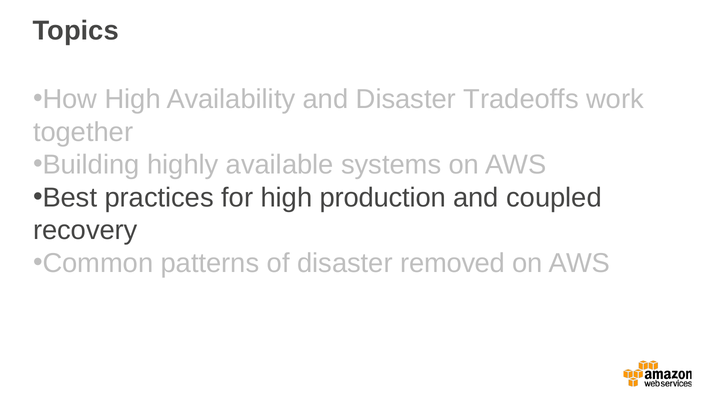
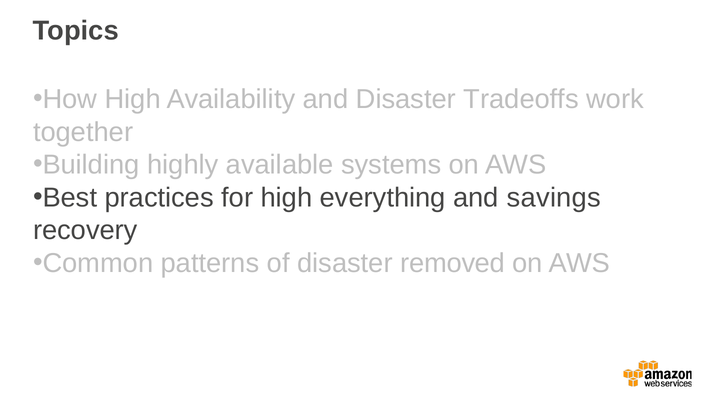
production: production -> everything (383, 198)
coupled: coupled -> savings (554, 198)
